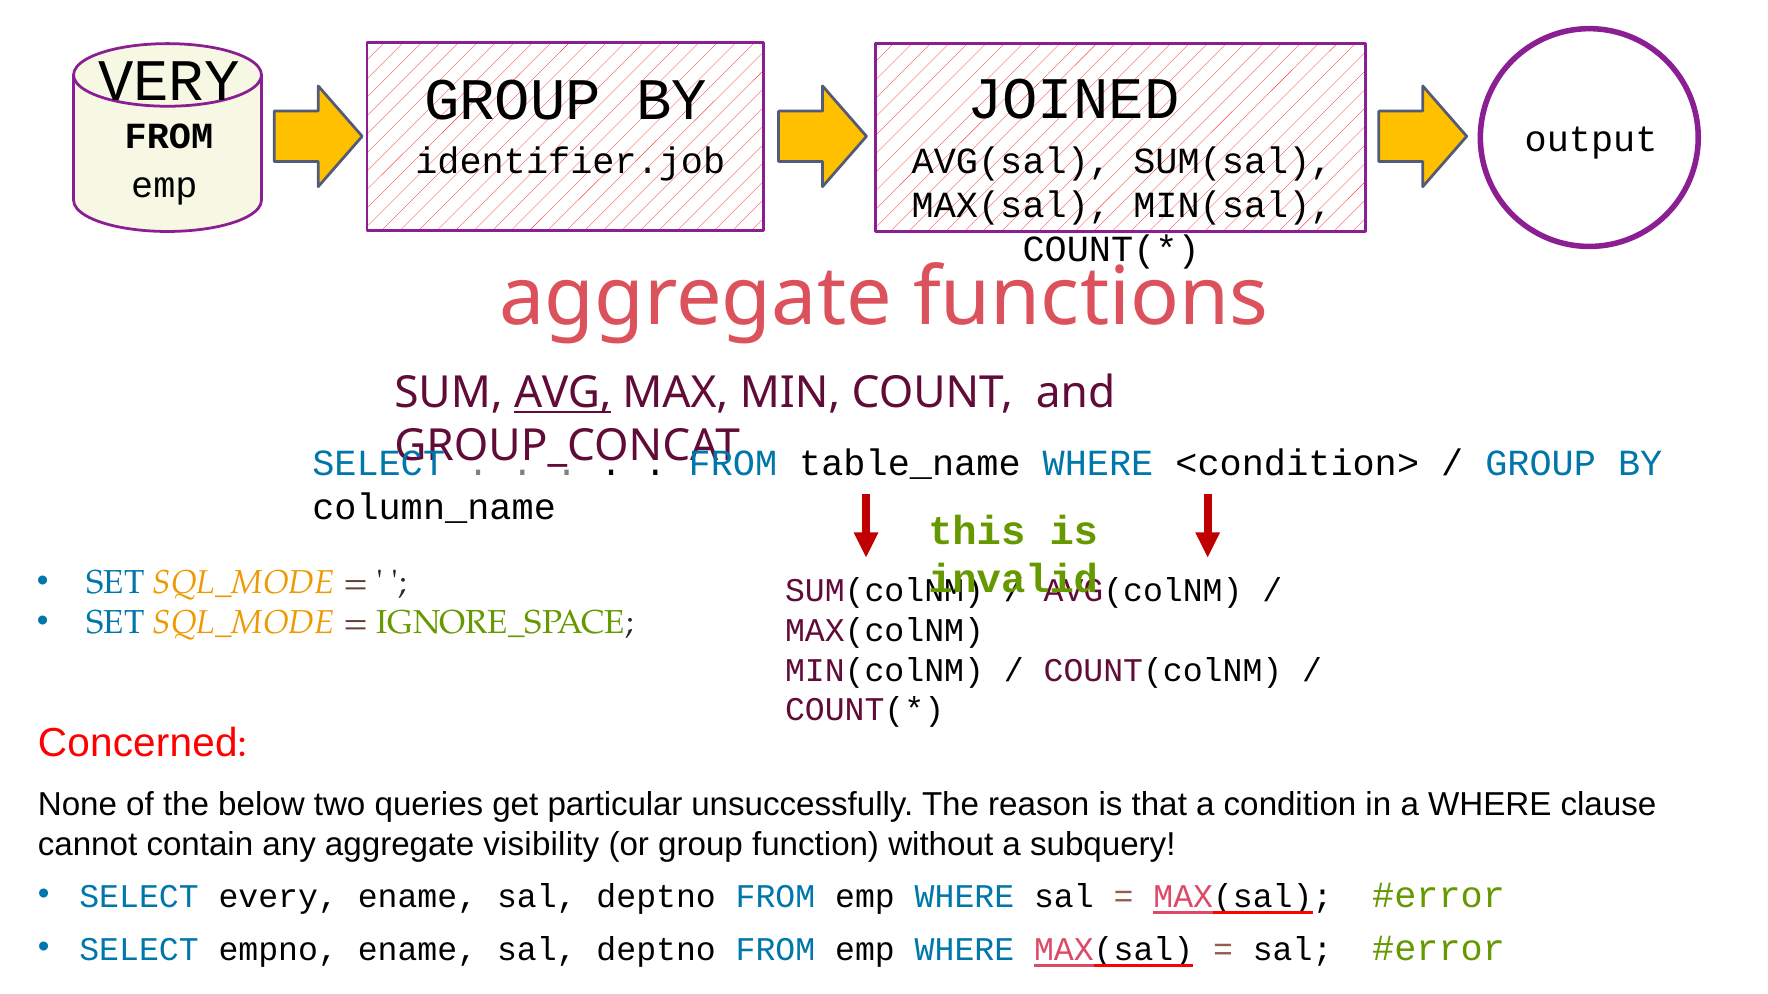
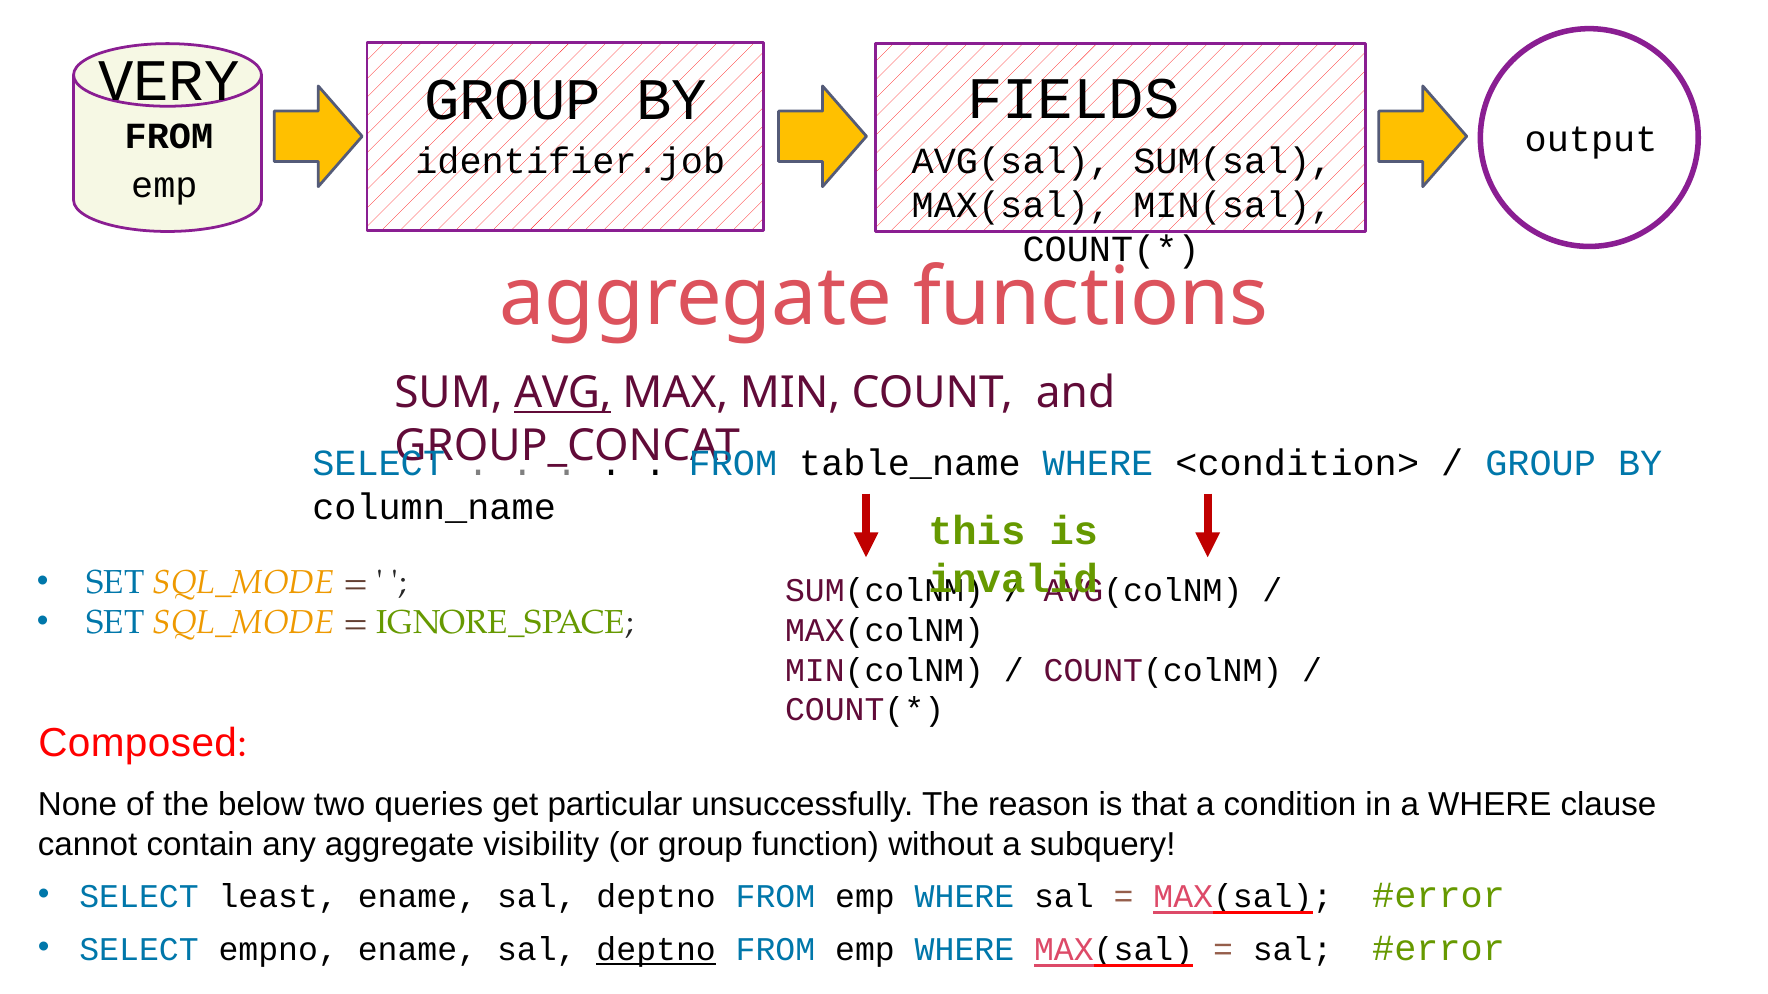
JOINED: JOINED -> FIELDS (1073, 99)
Concerned: Concerned -> Composed (138, 743)
every: every -> least (278, 897)
deptno underline: none -> present (656, 950)
